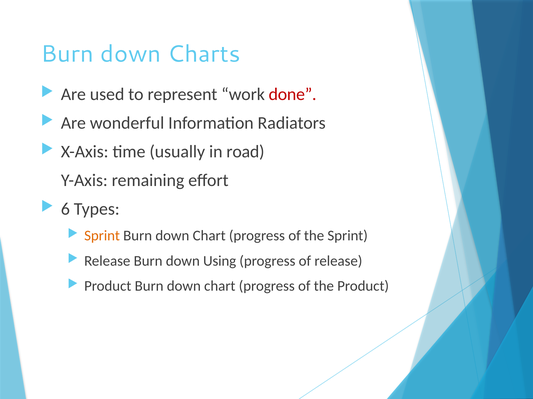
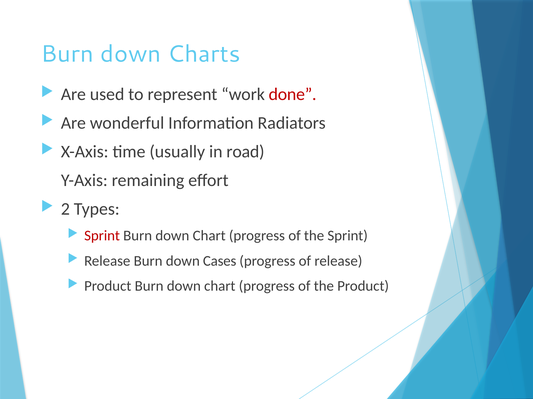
6: 6 -> 2 (65, 209)
Sprint colour: orange -> red (102, 236)
Using: Using -> Cases (220, 261)
